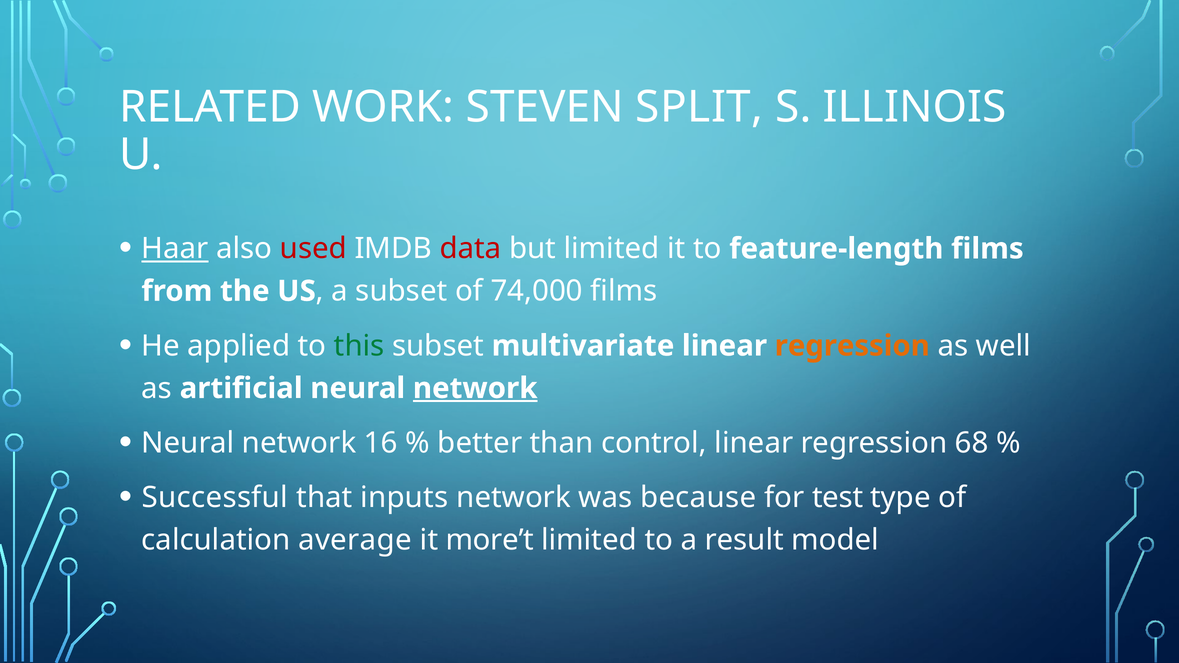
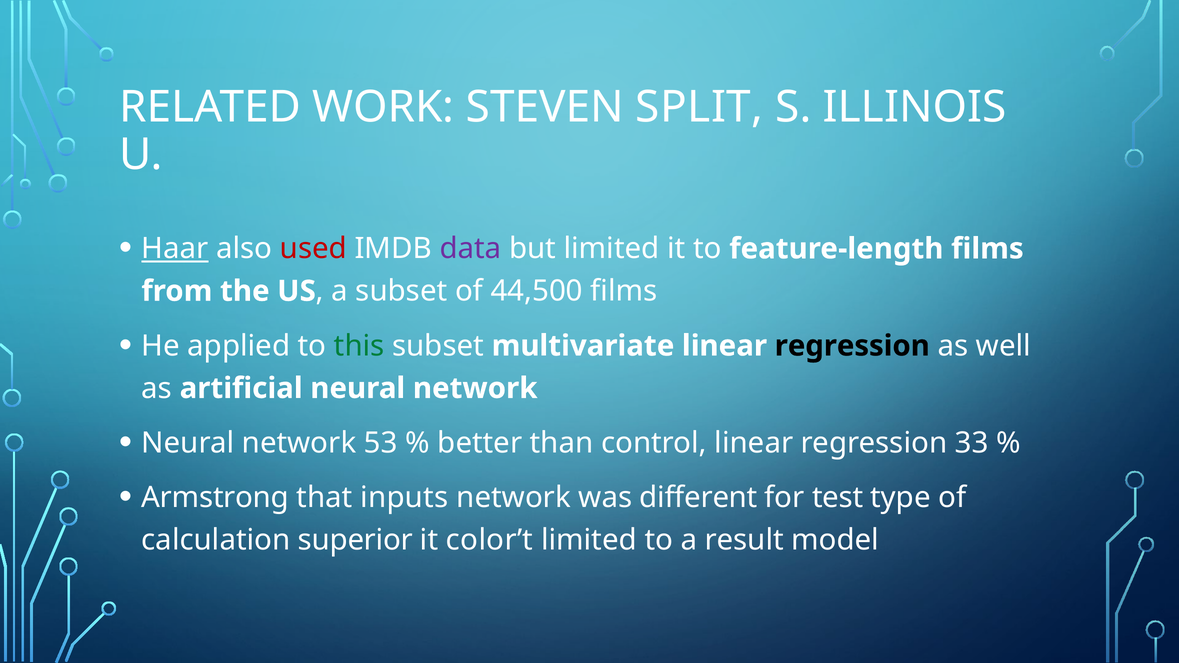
data colour: red -> purple (471, 249)
74,000: 74,000 -> 44,500 (537, 291)
regression colour: orange -> black (852, 346)
network underline: present -> none (475, 388)
16: 16 -> 53 (381, 443)
68: 68 -> 33 (972, 443)
Successful: Successful -> Armstrong (215, 498)
because: because -> different (698, 498)
average: average -> superior (355, 540)
more’t: more’t -> color’t (490, 540)
